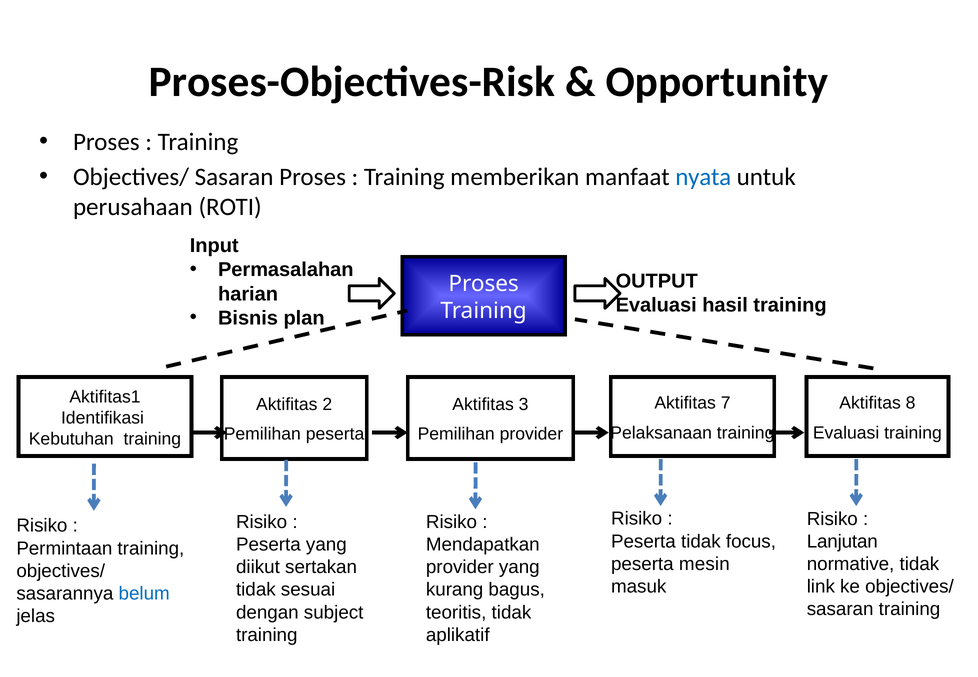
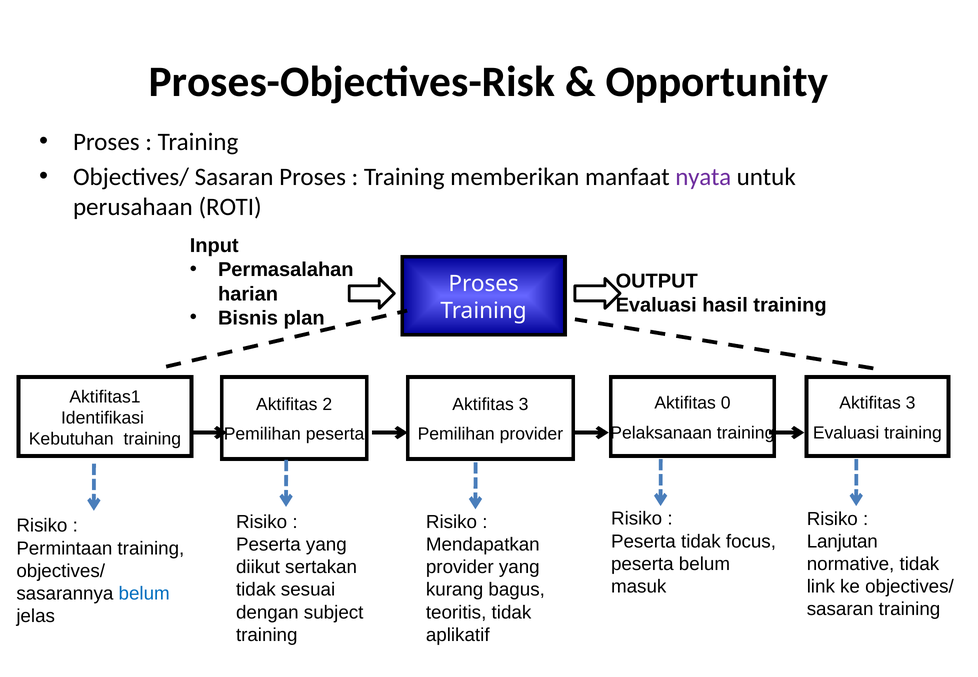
nyata colour: blue -> purple (703, 177)
7: 7 -> 0 (726, 403)
8: 8 -> 3 (911, 403)
peserta mesin: mesin -> belum (704, 564)
